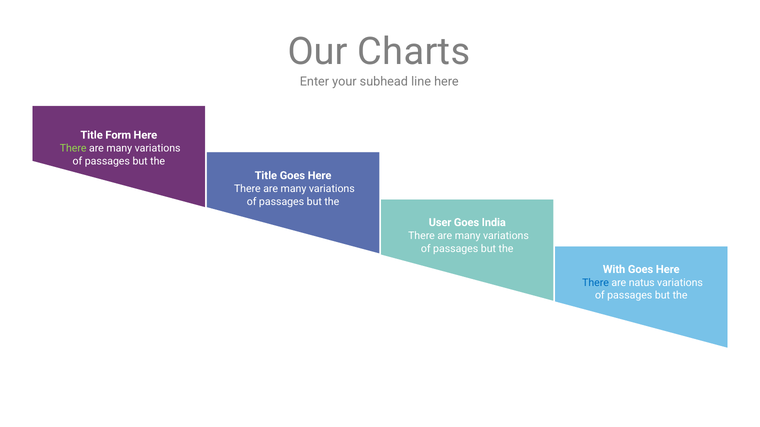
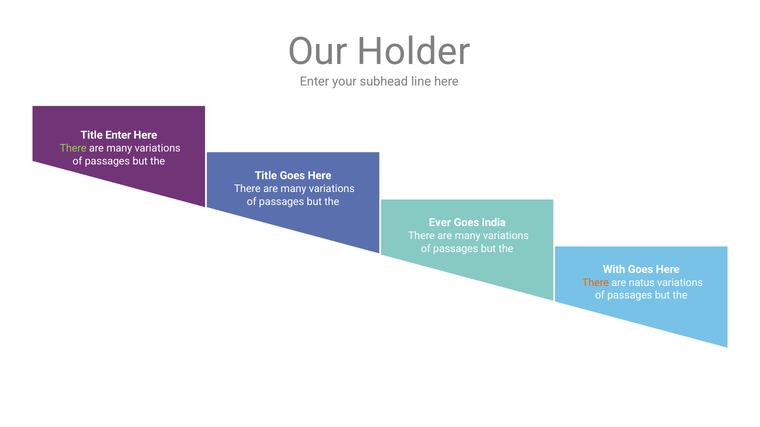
Charts: Charts -> Holder (414, 52)
Title Form: Form -> Enter (118, 135)
User: User -> Ever (440, 223)
There colour: blue -> orange (596, 283)
